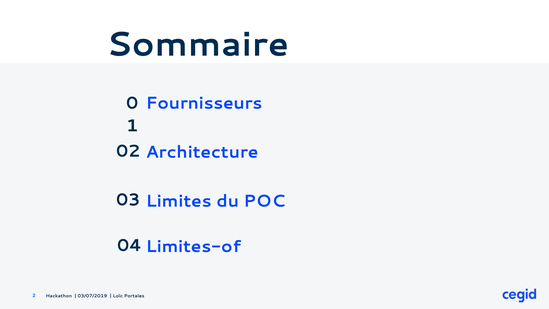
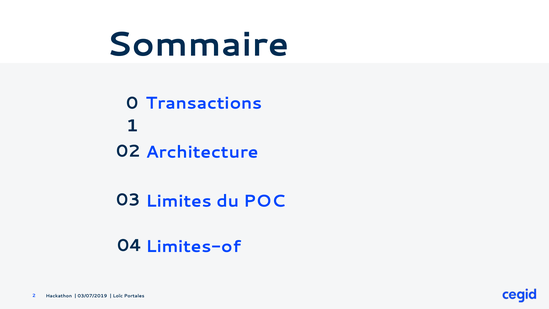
Fournisseurs: Fournisseurs -> Transactions (204, 103)
